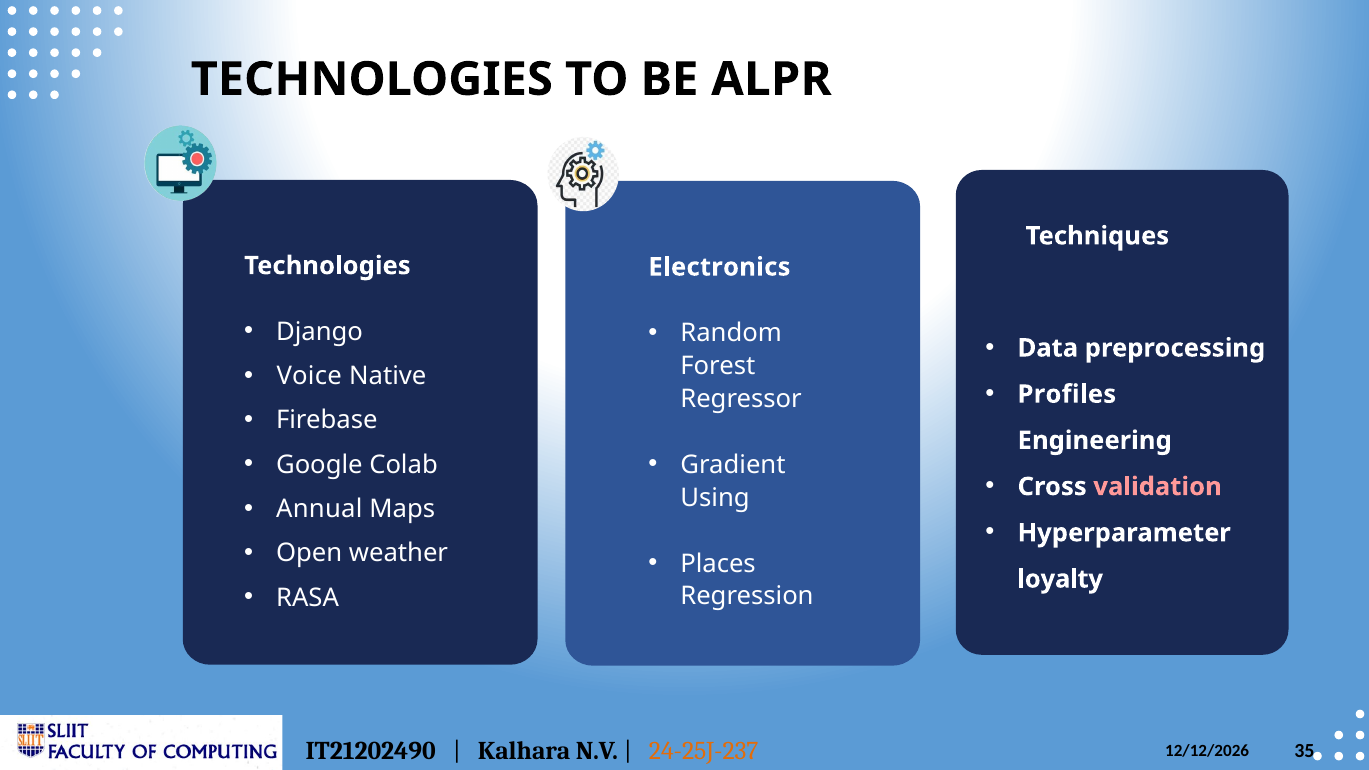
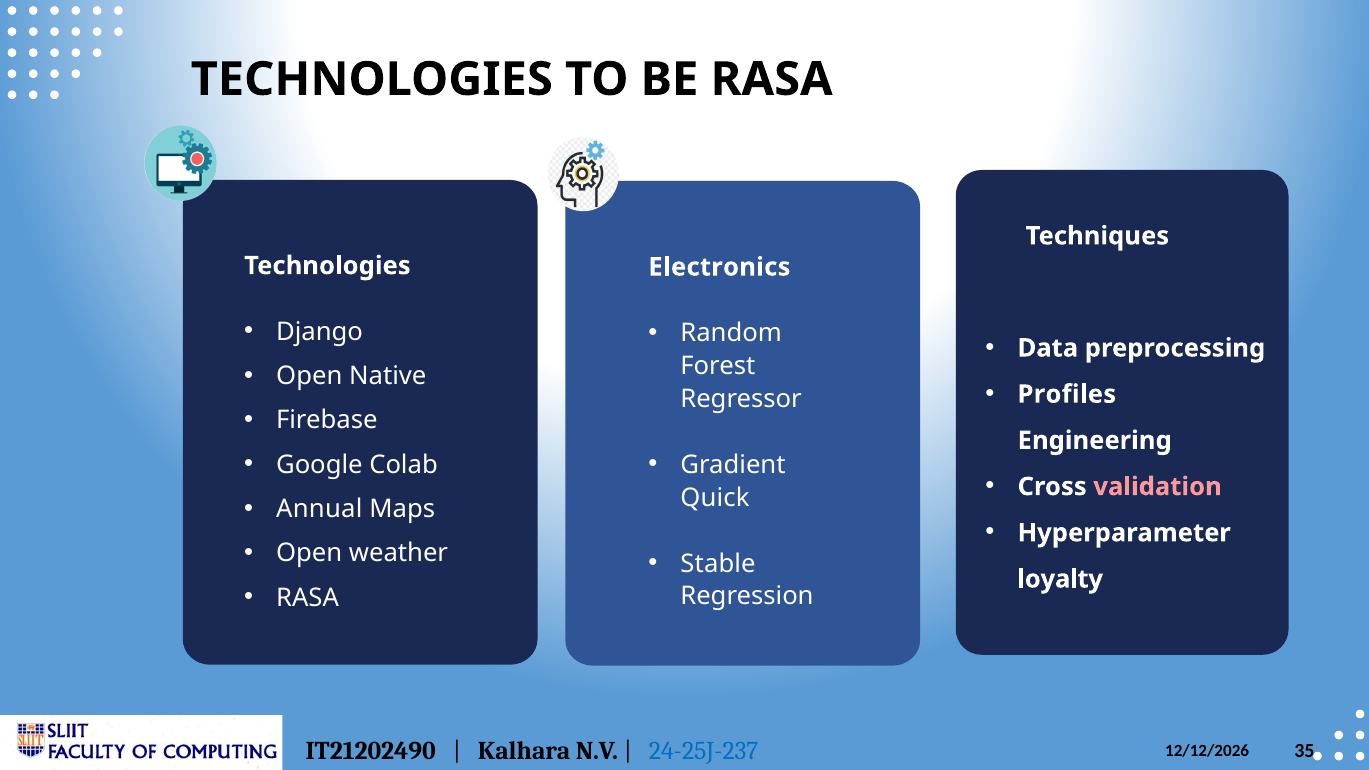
BE ALPR: ALPR -> RASA (772, 79)
Voice: Voice -> Open (309, 376)
Using: Using -> Quick (715, 498)
Places: Places -> Stable (718, 564)
24-25J-237 colour: orange -> blue (704, 751)
